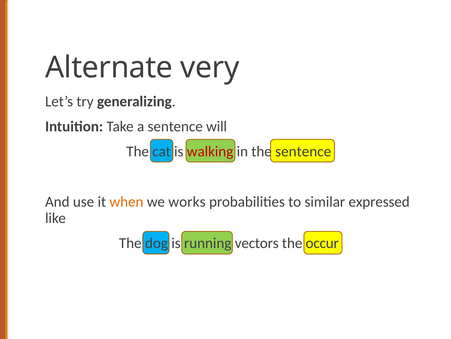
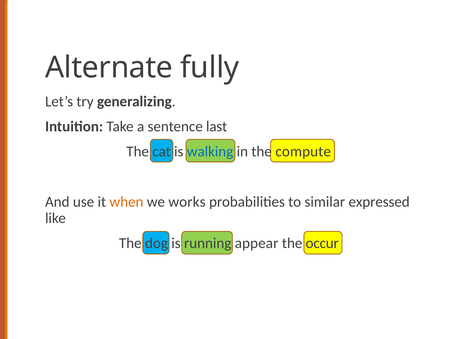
very: very -> fully (210, 67)
will: will -> last (217, 126)
walking colour: red -> blue (210, 151)
the sentence: sentence -> compute (303, 151)
vectors: vectors -> appear (257, 243)
